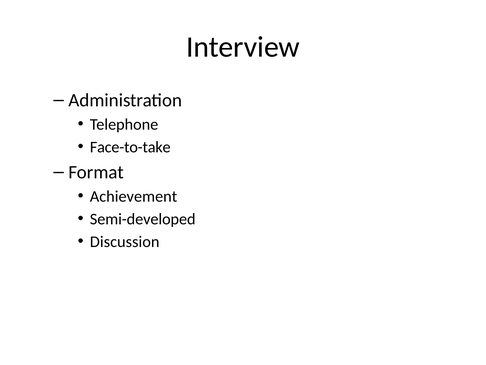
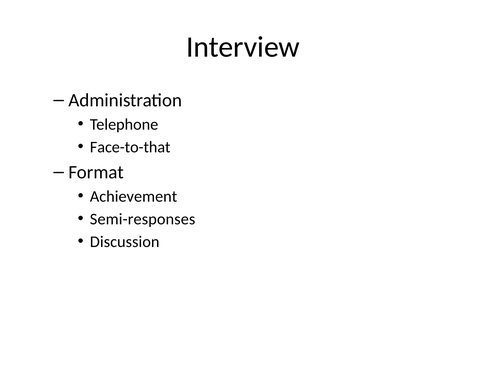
Face-to-take: Face-to-take -> Face-to-that (130, 147)
Semi-developed: Semi-developed -> Semi-responses (143, 219)
